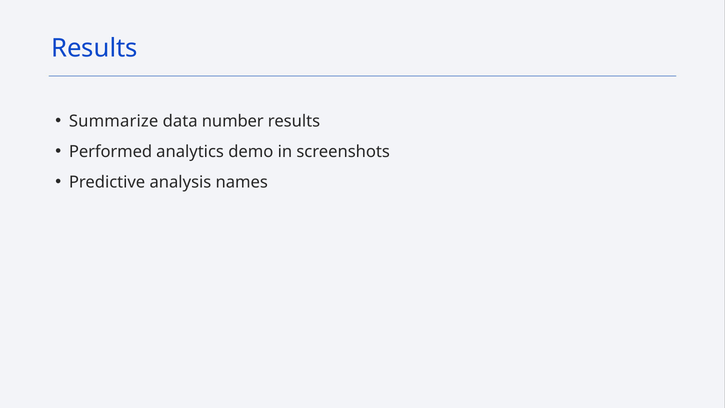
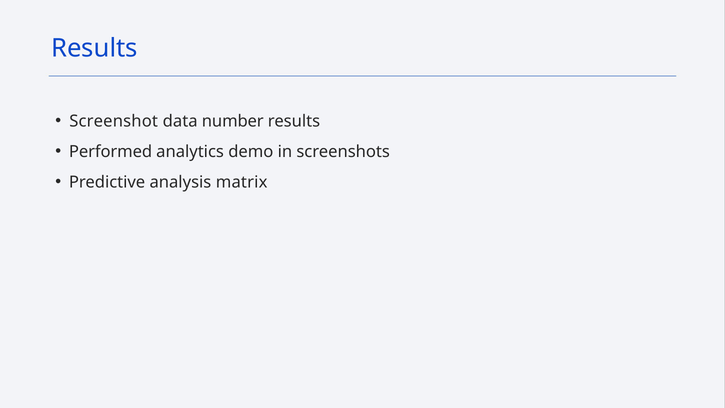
Summarize: Summarize -> Screenshot (114, 121)
names: names -> matrix (242, 182)
